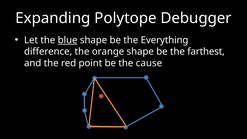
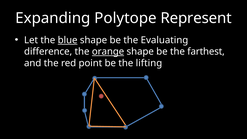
Debugger: Debugger -> Represent (196, 18)
Everything: Everything -> Evaluating (164, 40)
orange underline: none -> present (108, 52)
cause: cause -> lifting (149, 63)
